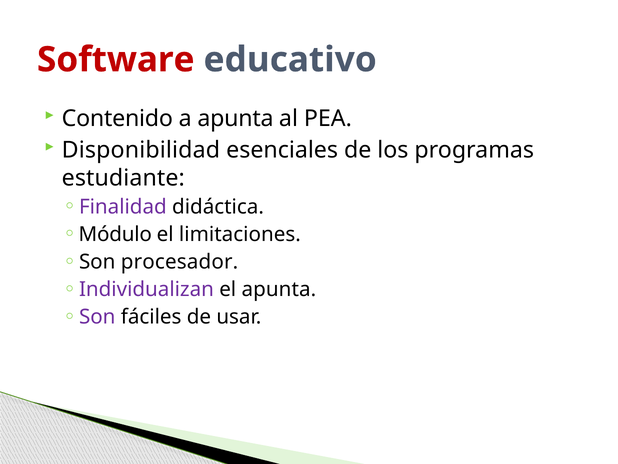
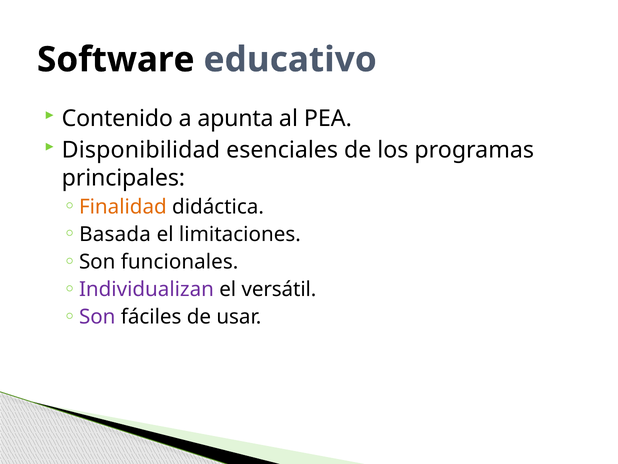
Software colour: red -> black (116, 60)
estudiante: estudiante -> principales (123, 178)
Finalidad colour: purple -> orange (123, 207)
Módulo: Módulo -> Basada (115, 234)
procesador: procesador -> funcionales (180, 262)
el apunta: apunta -> versátil (279, 289)
